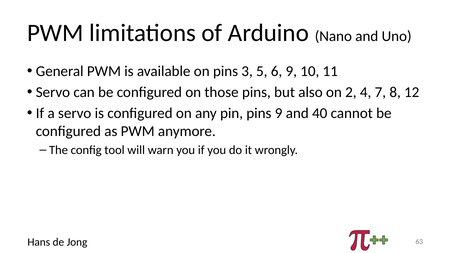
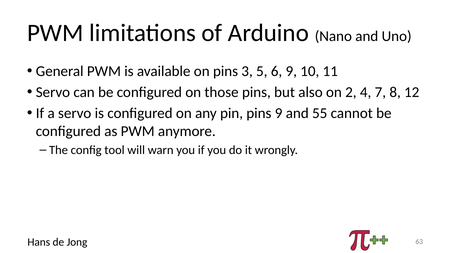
40: 40 -> 55 (320, 113)
